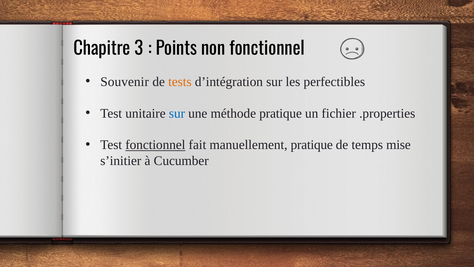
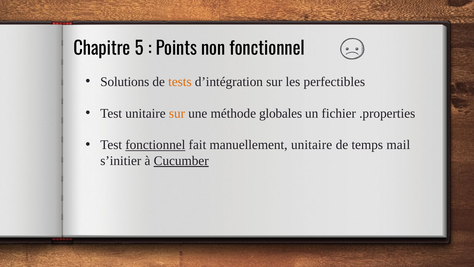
3: 3 -> 5 (139, 49)
Souvenir: Souvenir -> Solutions (125, 82)
sur colour: blue -> orange (177, 113)
méthode pratique: pratique -> globales (281, 113)
manuellement pratique: pratique -> unitaire (312, 145)
mise: mise -> mail (398, 145)
Cucumber underline: none -> present (181, 161)
